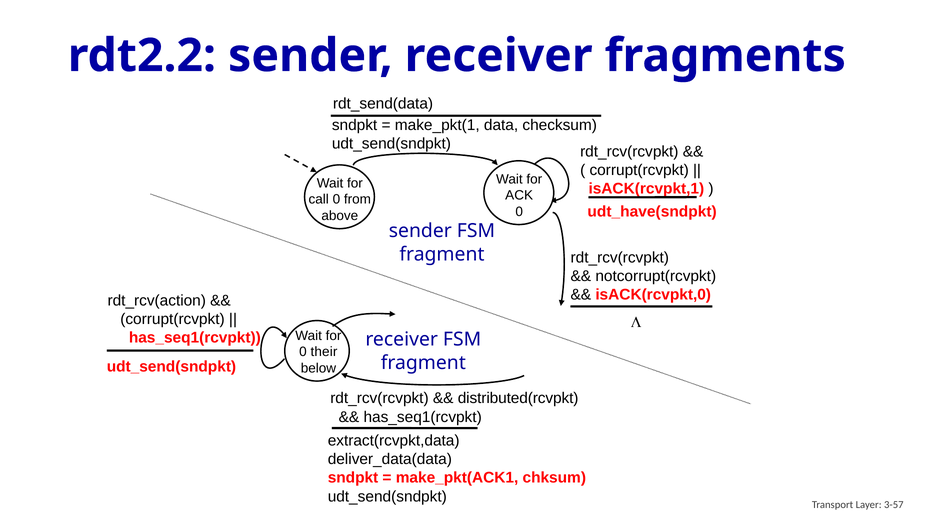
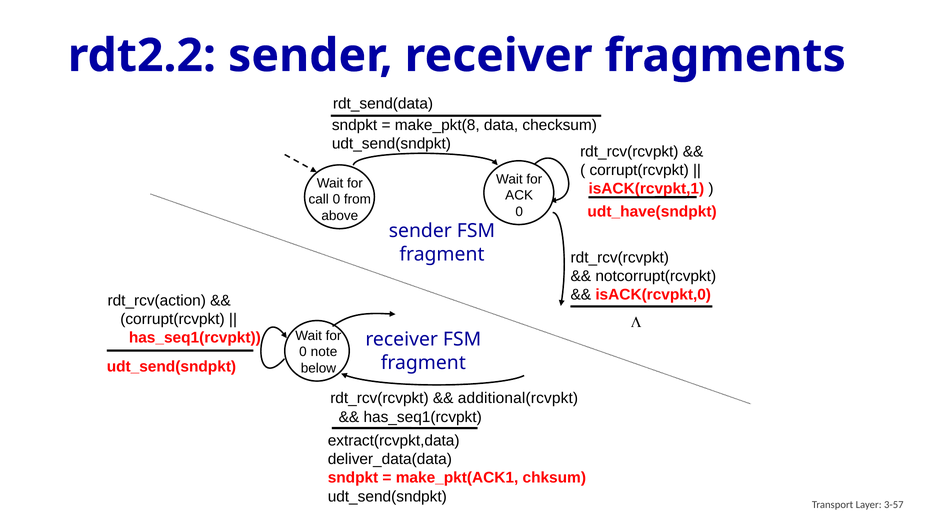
make_pkt(1: make_pkt(1 -> make_pkt(8 (437, 125)
their: their -> note (324, 352)
distributed(rcvpkt: distributed(rcvpkt -> additional(rcvpkt (518, 398)
